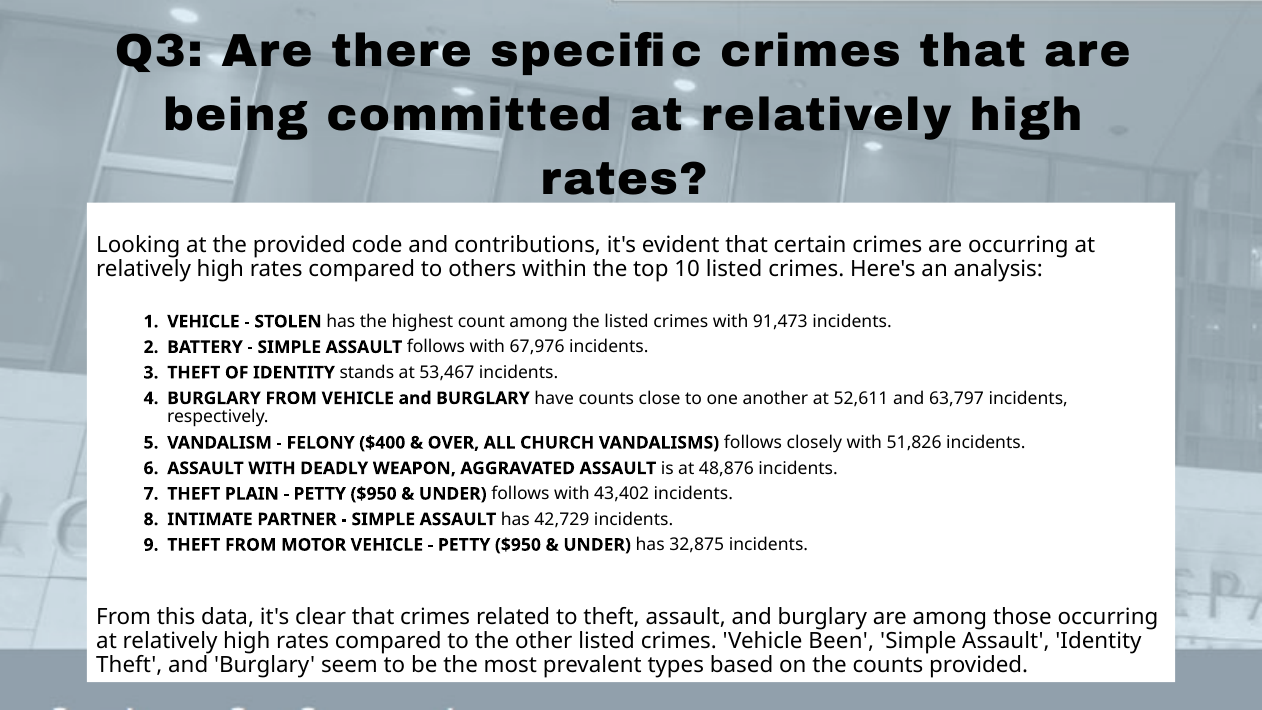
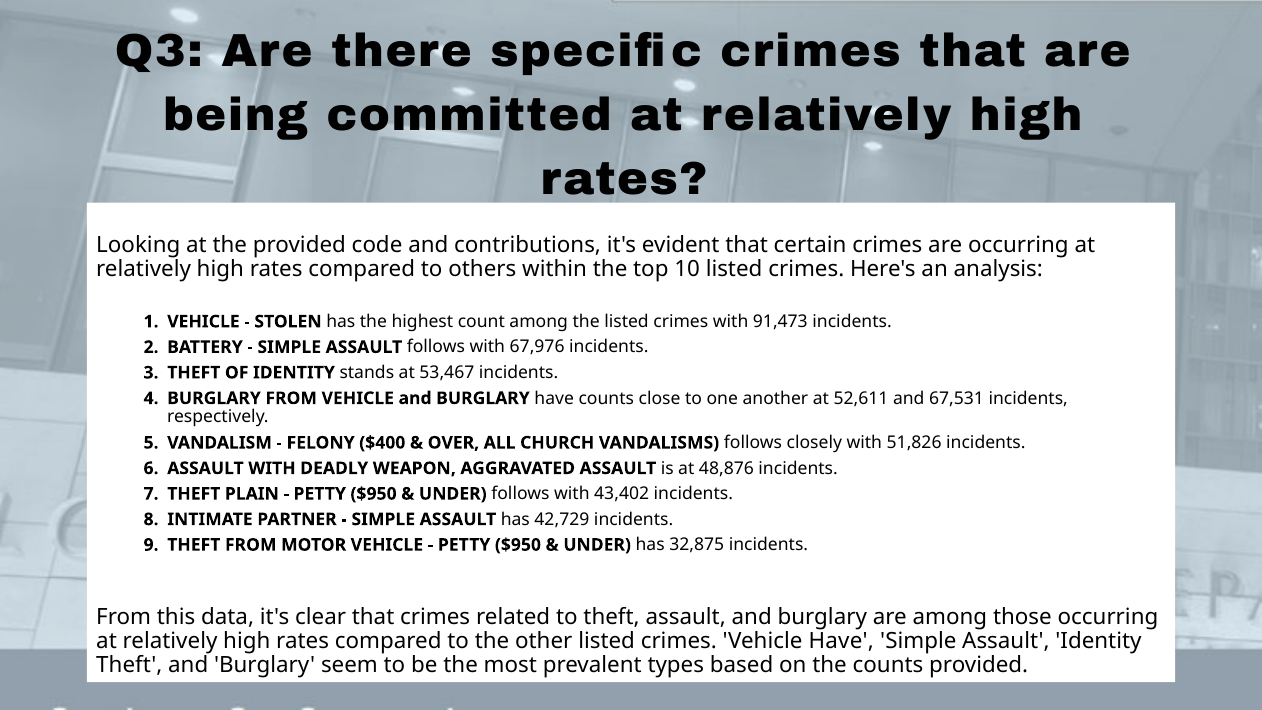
63,797: 63,797 -> 67,531 (957, 398)
Vehicle Been: Been -> Have (841, 641)
